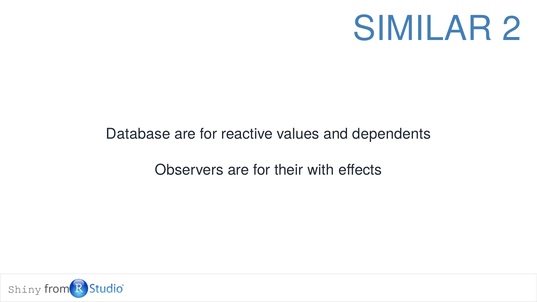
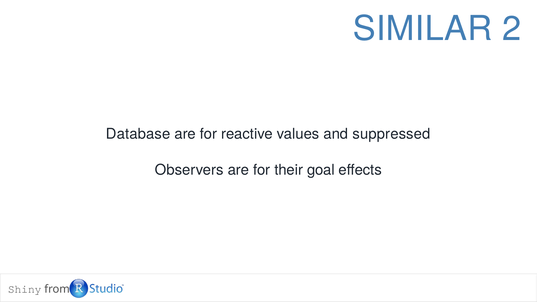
dependents: dependents -> suppressed (392, 134)
with: with -> goal (321, 170)
